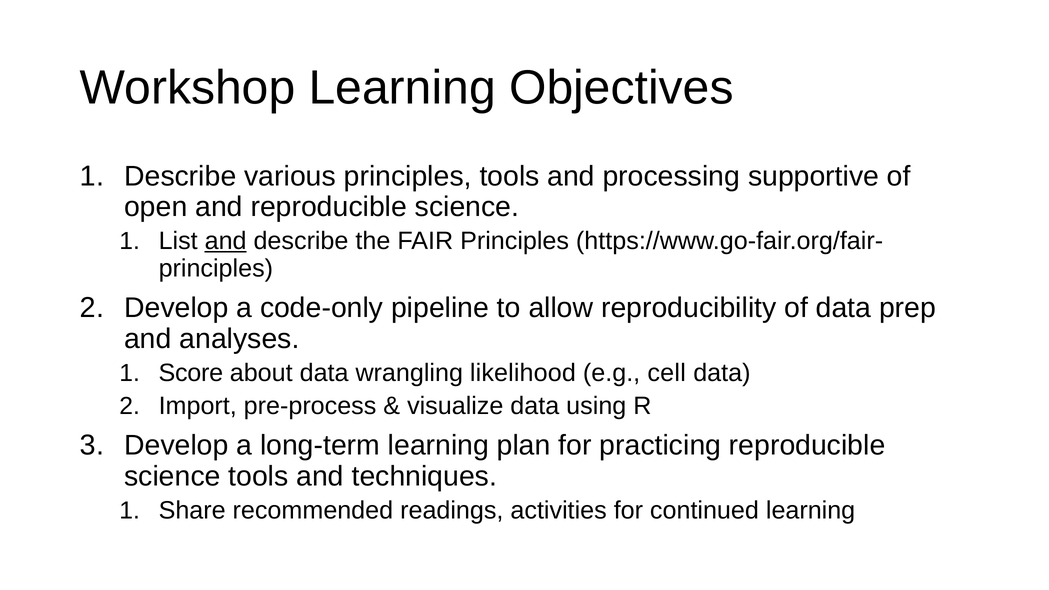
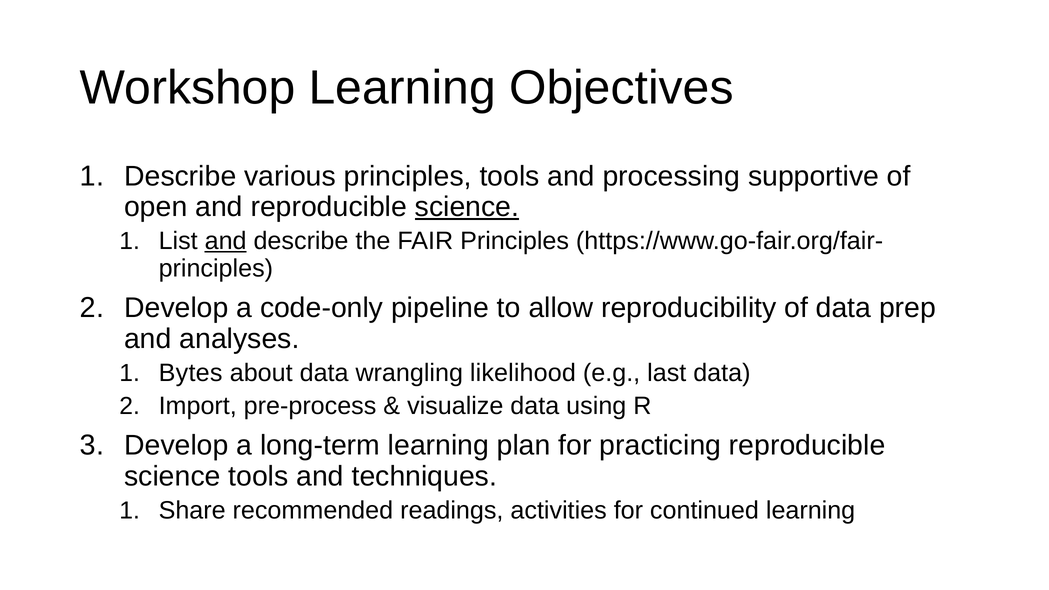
science underline: none -> present (467, 207)
Score: Score -> Bytes (191, 373)
cell: cell -> last (667, 373)
